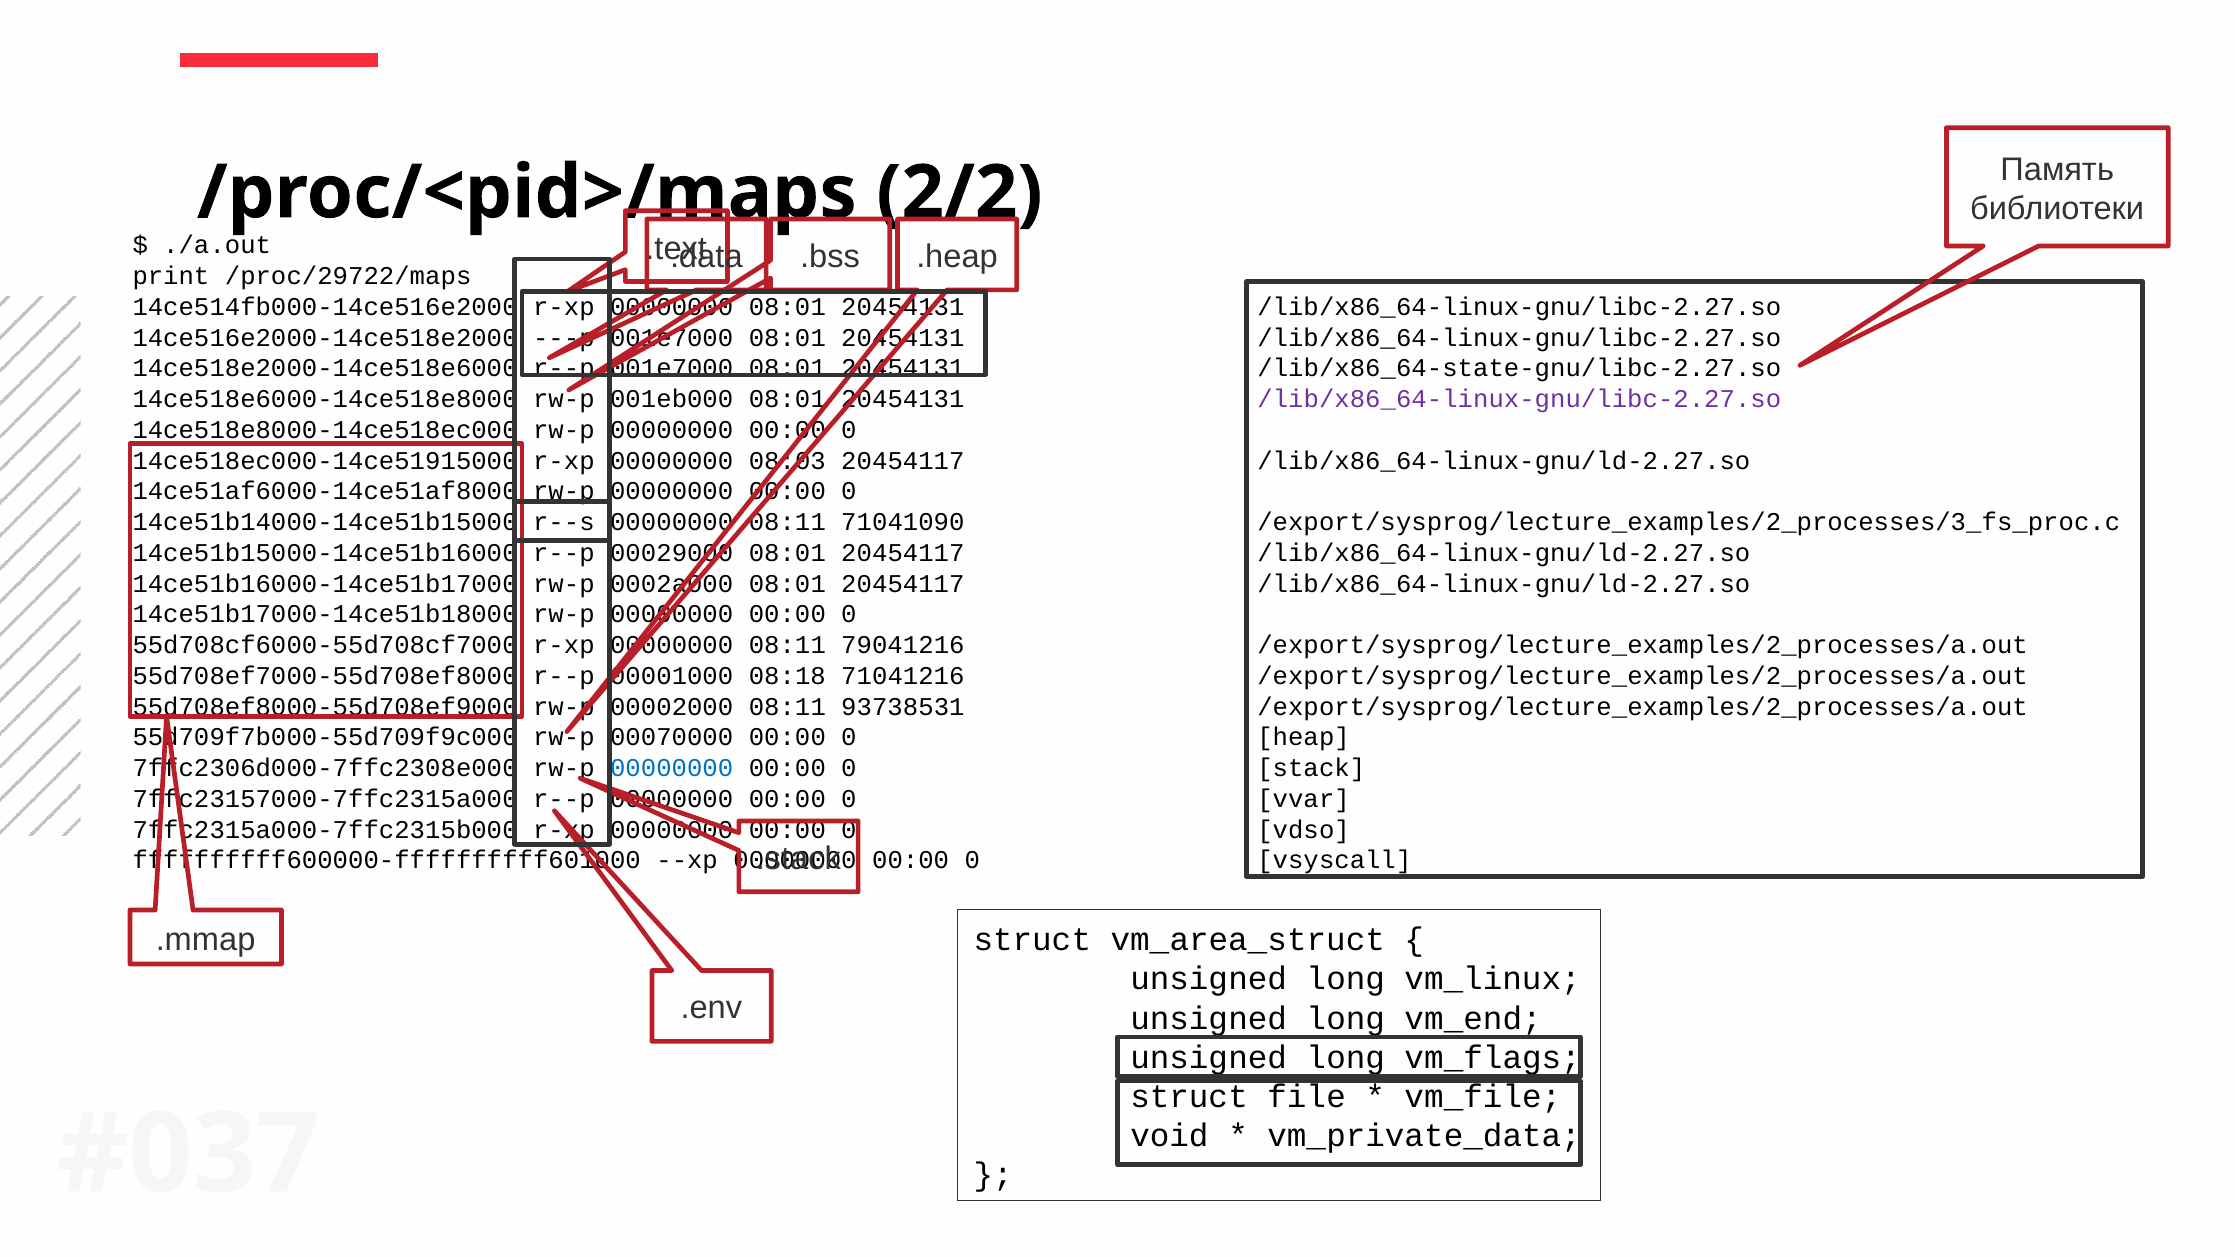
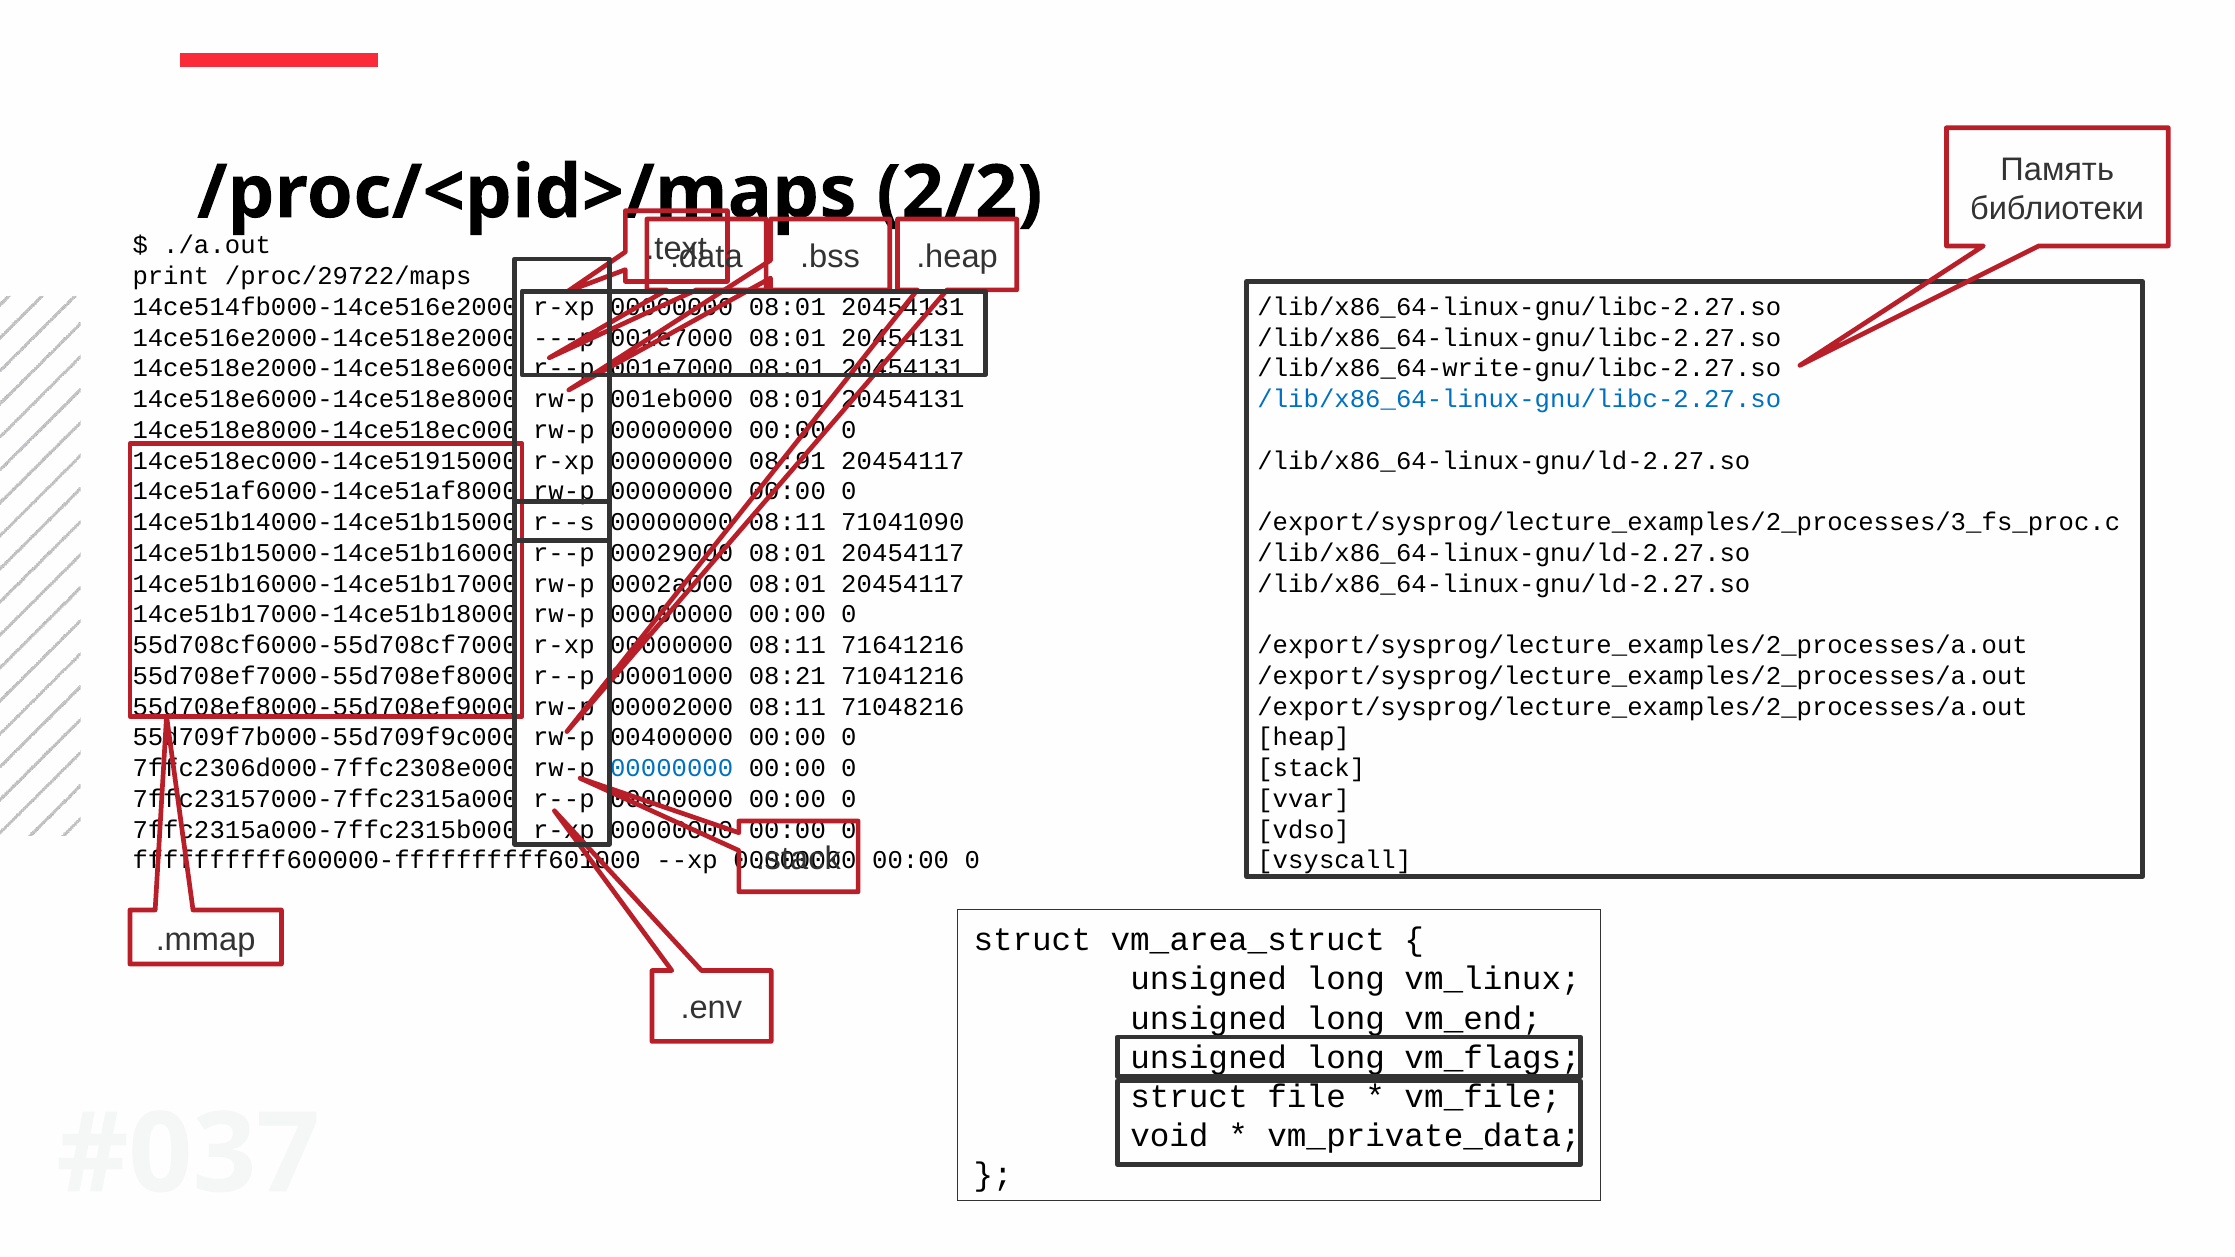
/lib/x86_64-state-gnu/libc-2.27.so: /lib/x86_64-state-gnu/libc-2.27.so -> /lib/x86_64-write-gnu/libc-2.27.so (1519, 368)
/lib/x86_64-linux-gnu/libc-2.27.so colour: purple -> blue (1519, 399)
08:03: 08:03 -> 08:91 (787, 461)
79041216: 79041216 -> 71641216 (903, 645)
08:18: 08:18 -> 08:21 (787, 676)
93738531: 93738531 -> 71048216 (903, 707)
00070000: 00070000 -> 00400000 (672, 737)
